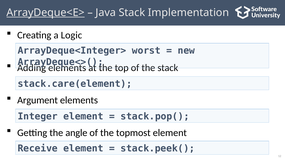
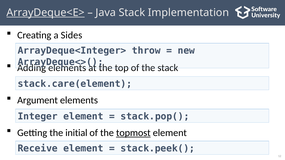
Logic: Logic -> Sides (71, 35)
worst: worst -> throw (146, 51)
angle: angle -> initial (76, 133)
topmost underline: none -> present (133, 133)
